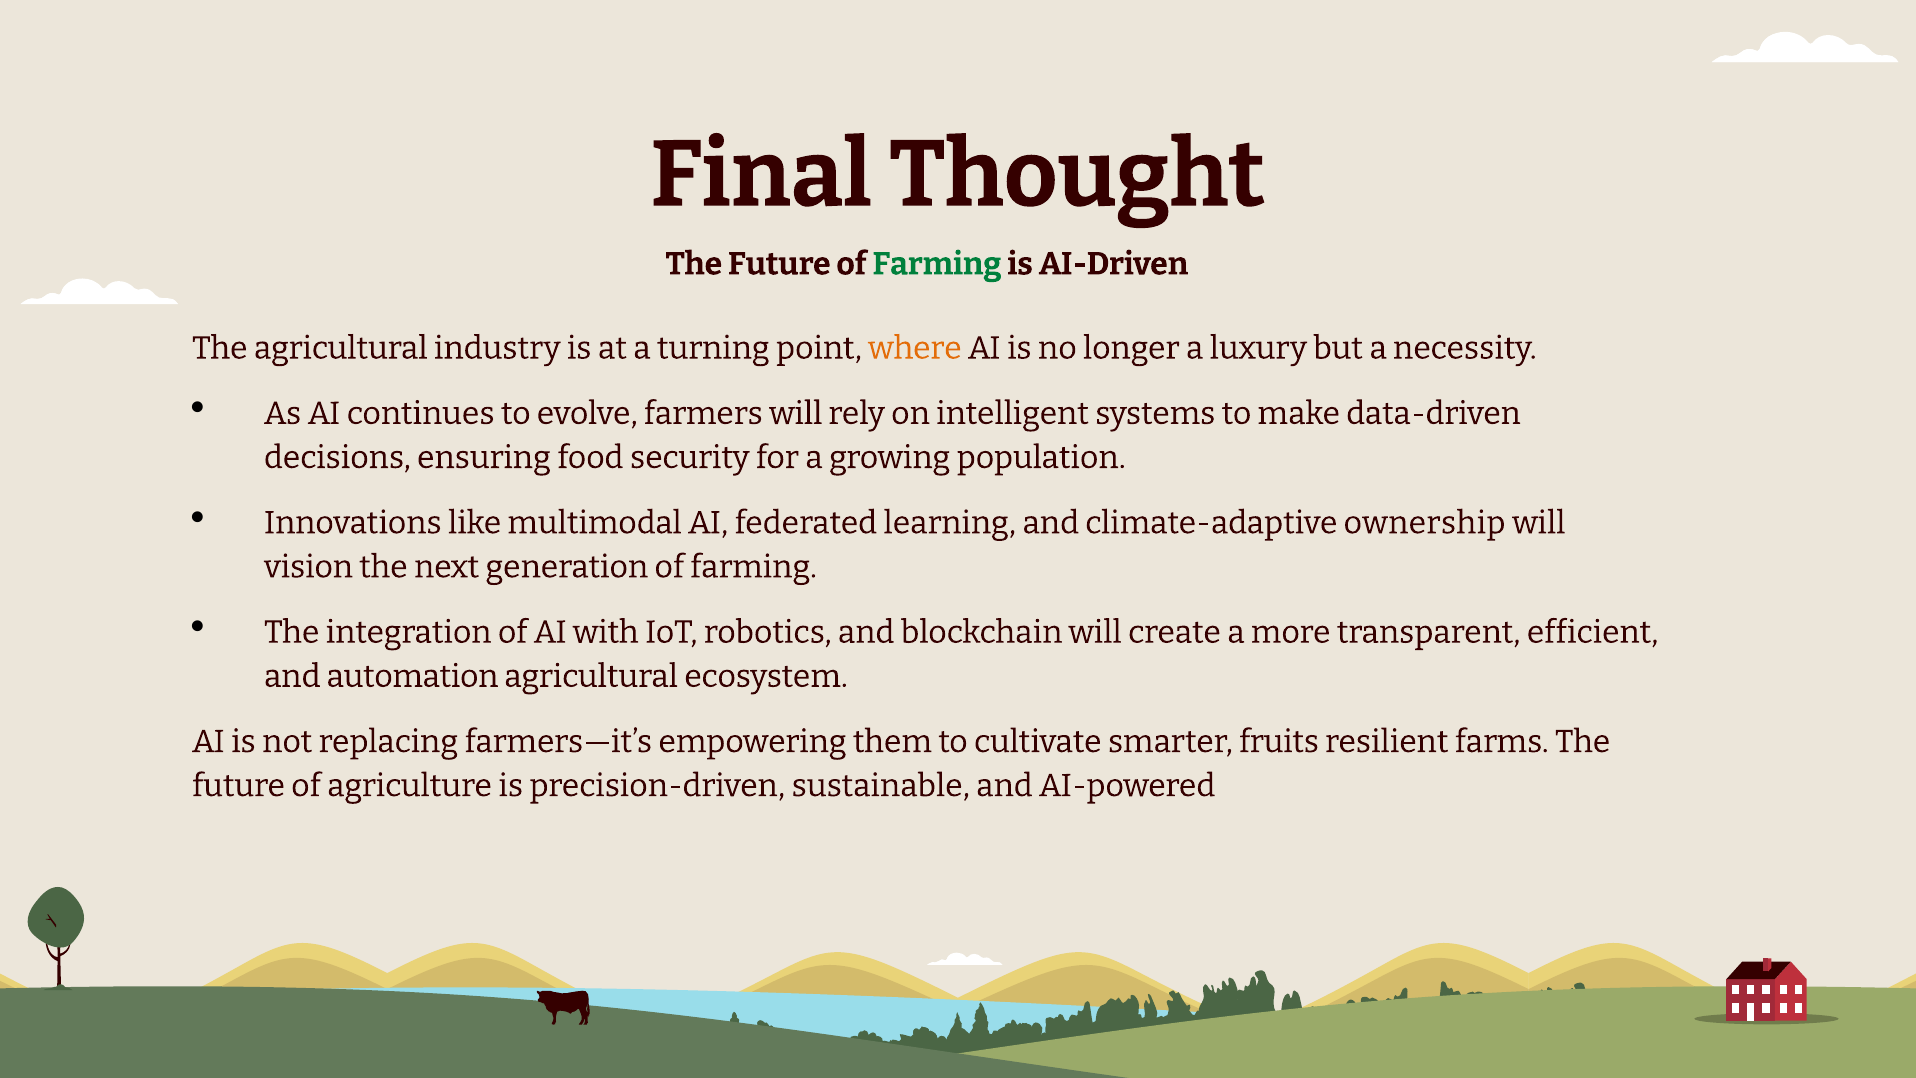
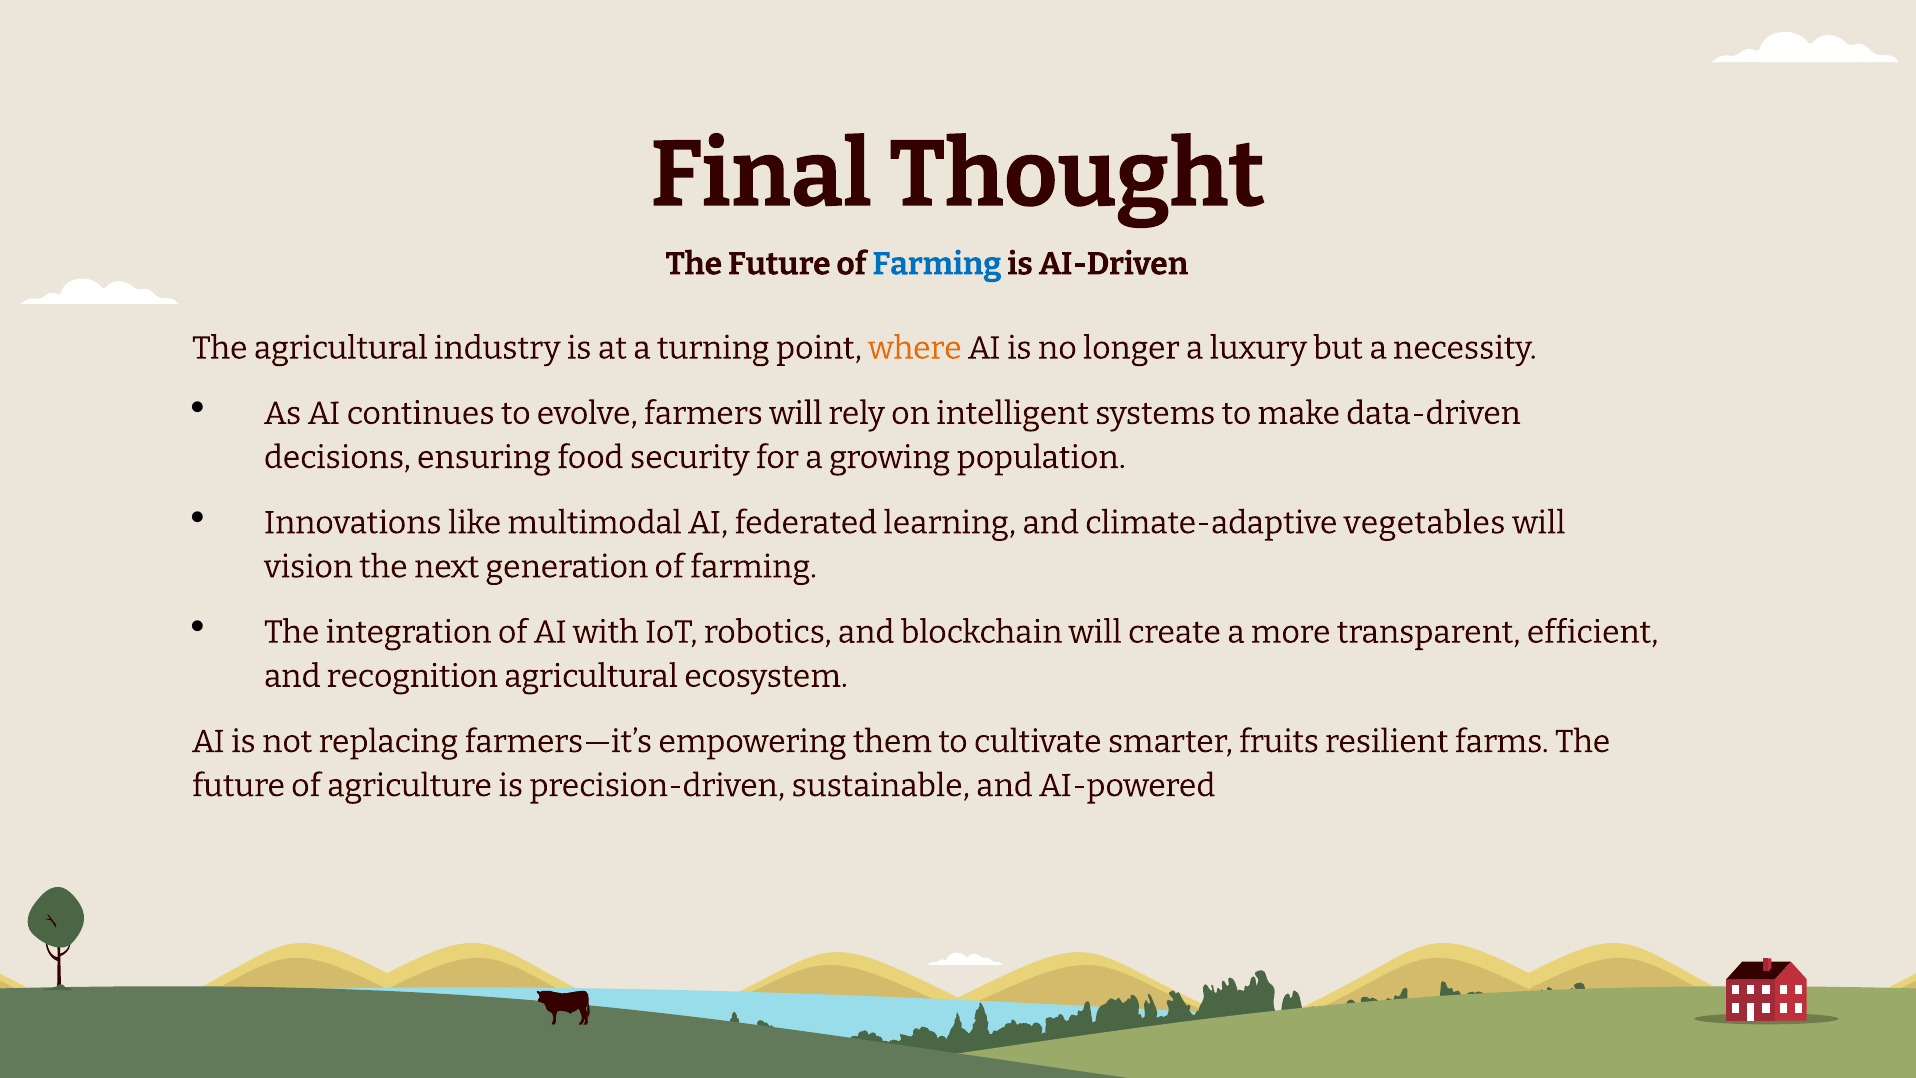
Farming colour: green -> blue (937, 264)
ownership: ownership -> vegetables (1425, 523)
automation: automation -> recognition (412, 676)
